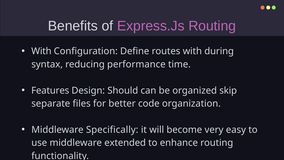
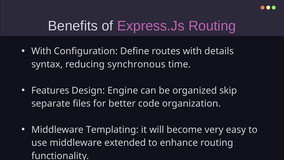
during: during -> details (219, 51)
performance: performance -> synchronous (136, 64)
Should: Should -> Engine (123, 90)
Specifically: Specifically -> Templating (112, 130)
